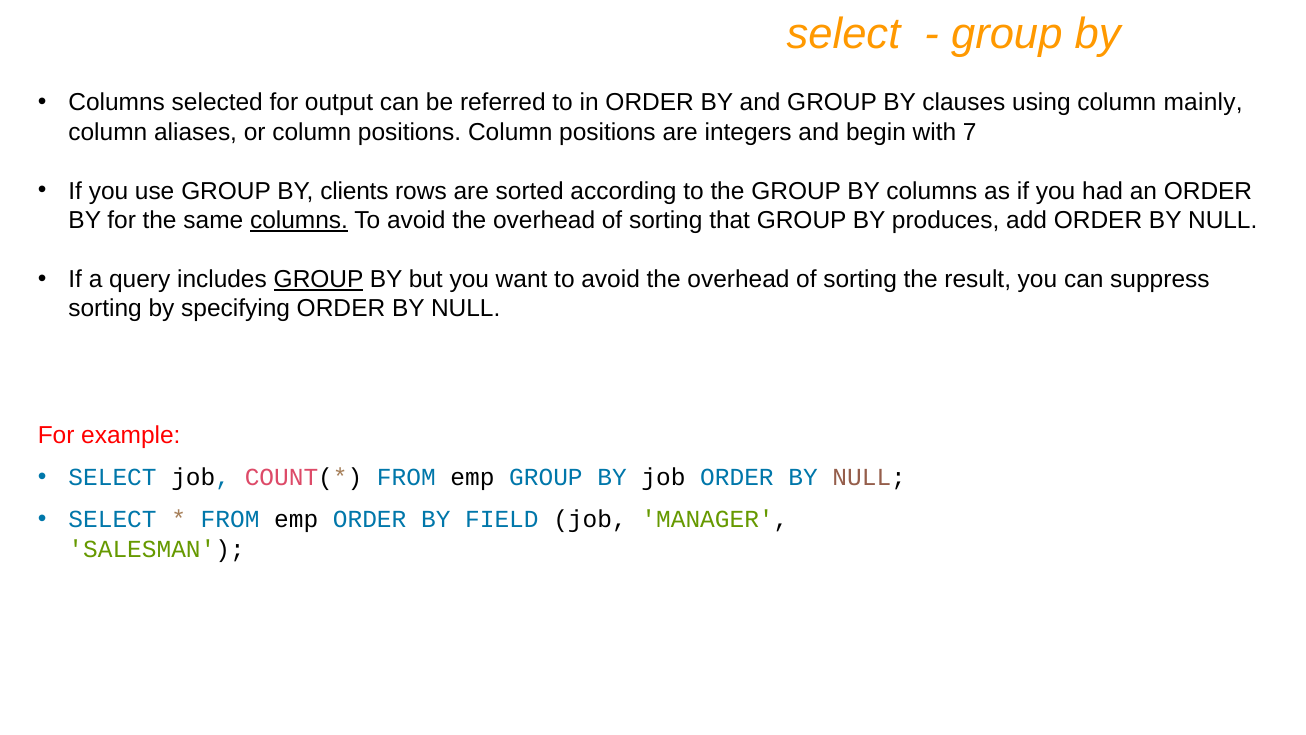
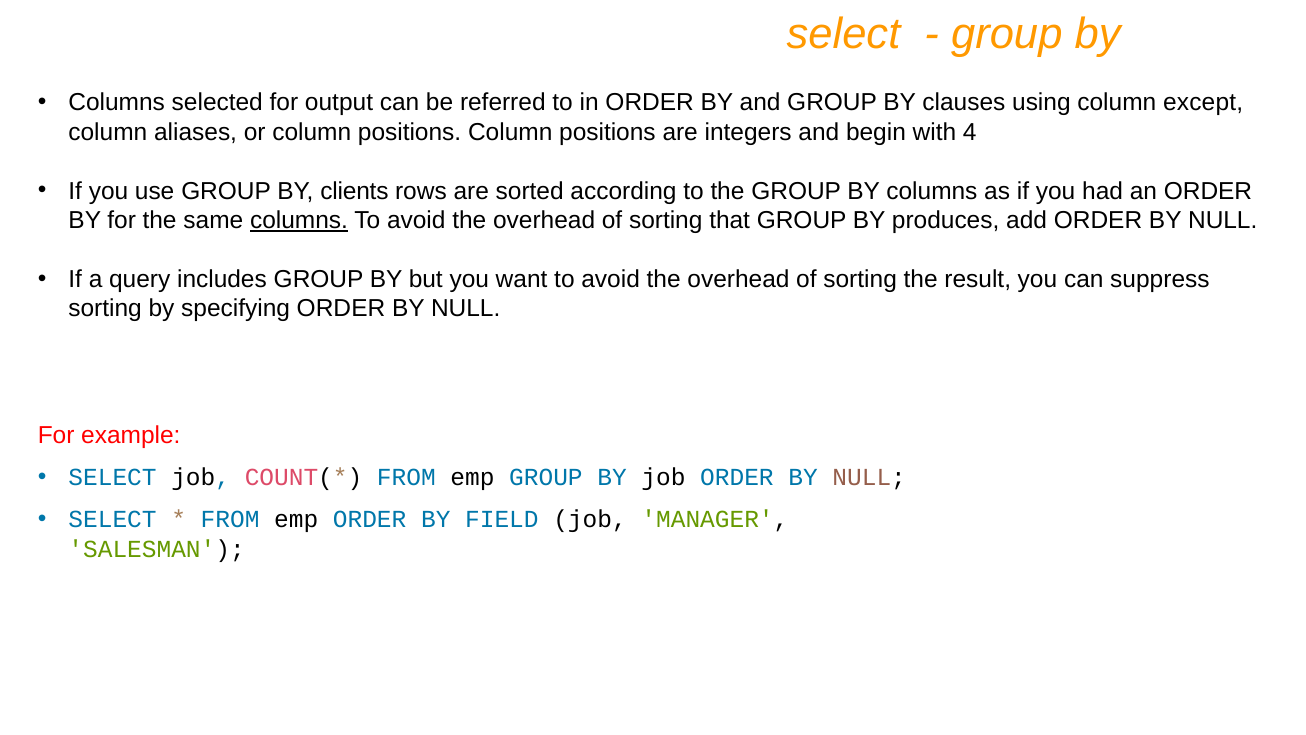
mainly: mainly -> except (1203, 103)
7: 7 -> 4 (970, 132)
GROUP underline: present -> none (319, 279)
